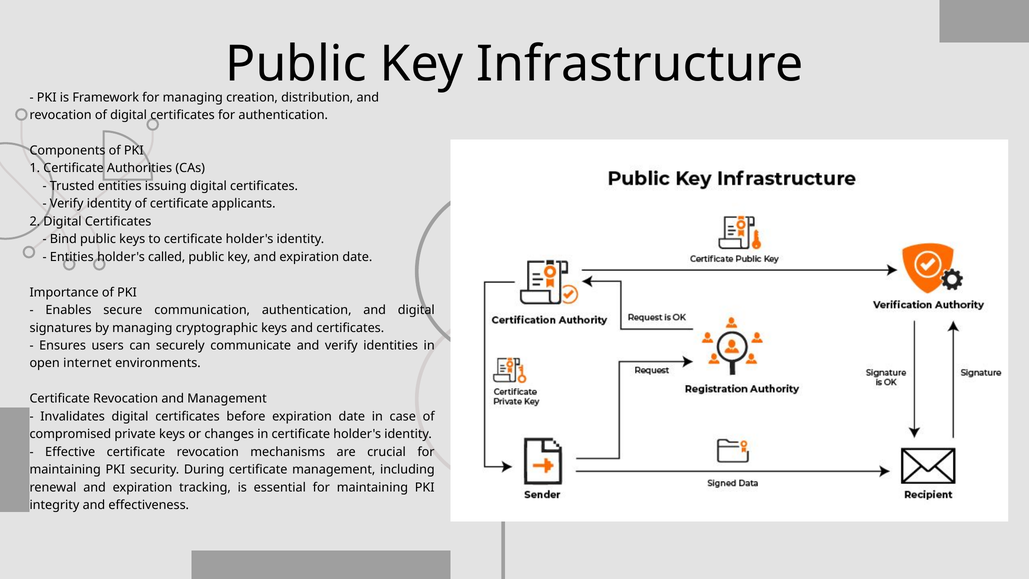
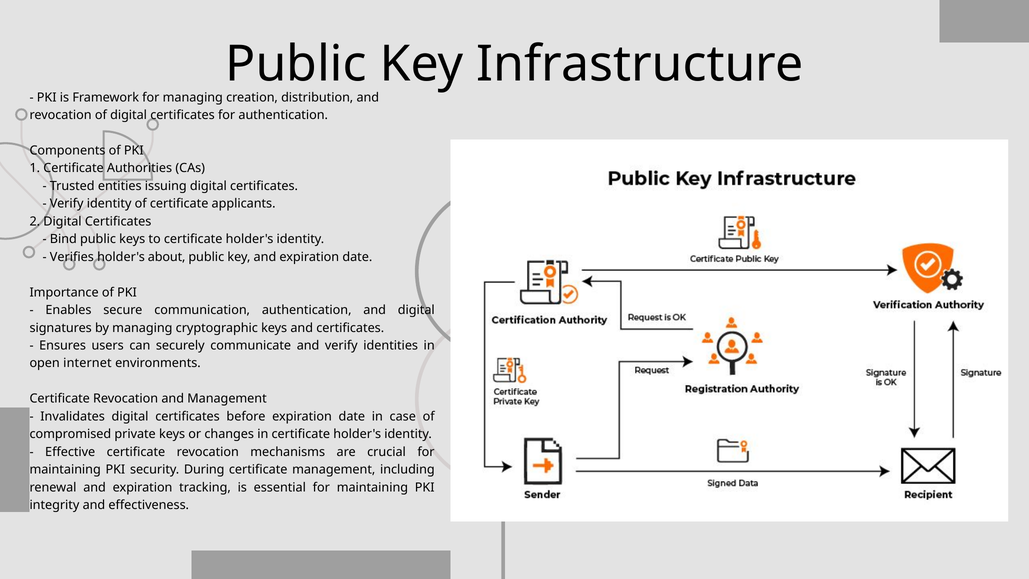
Entities: Entities -> Verifies (72, 257)
called: called -> about (167, 257)
